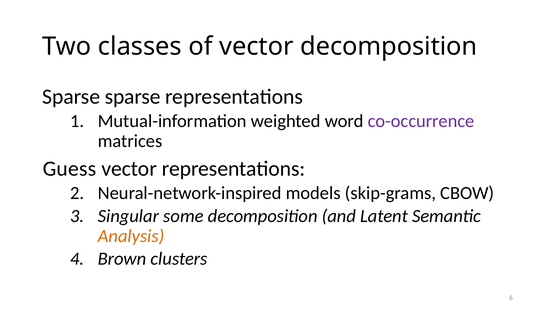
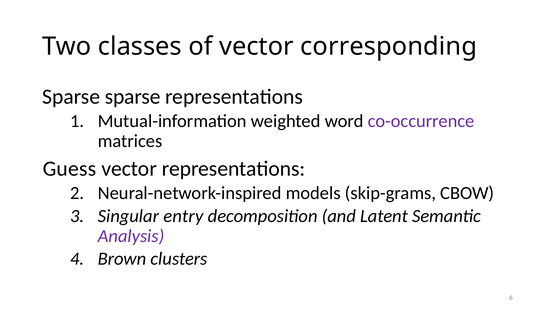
vector decomposition: decomposition -> corresponding (389, 47)
some: some -> entry (183, 216)
Analysis colour: orange -> purple (131, 236)
